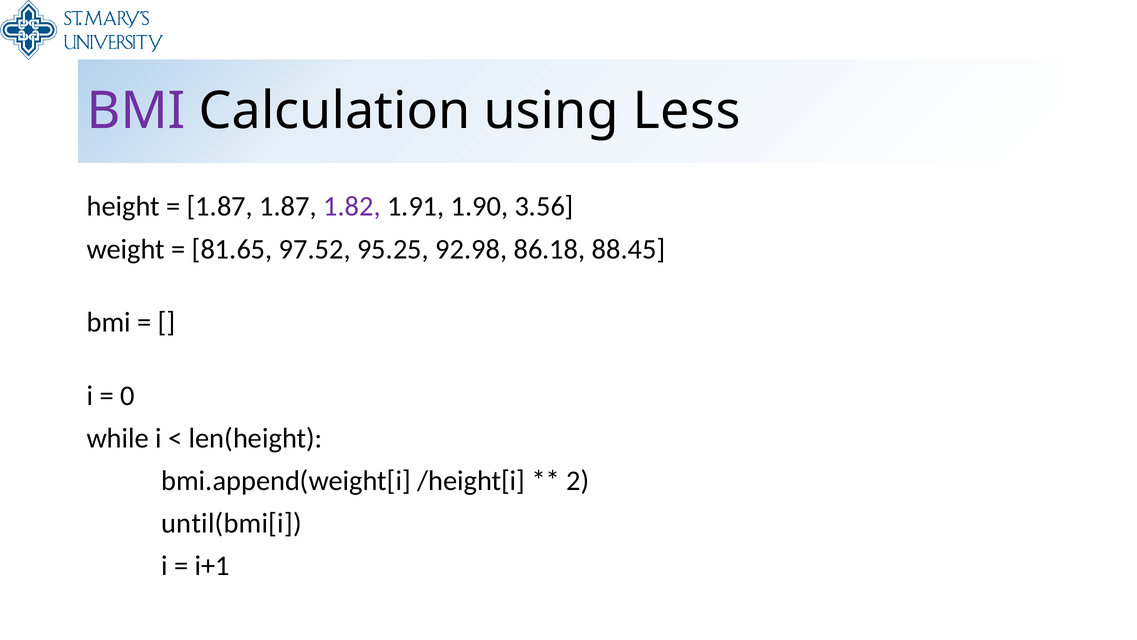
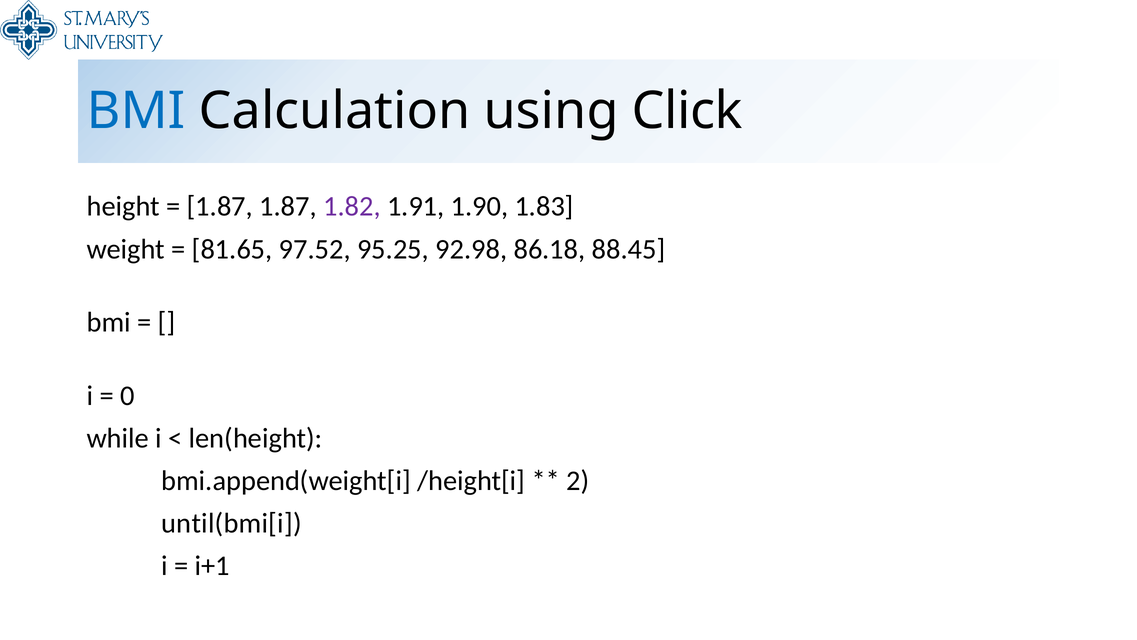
BMI colour: purple -> blue (136, 111)
Less: Less -> Click (687, 111)
3.56: 3.56 -> 1.83 (544, 206)
